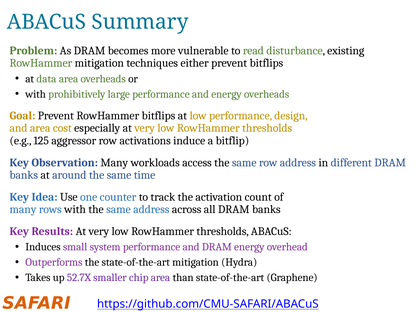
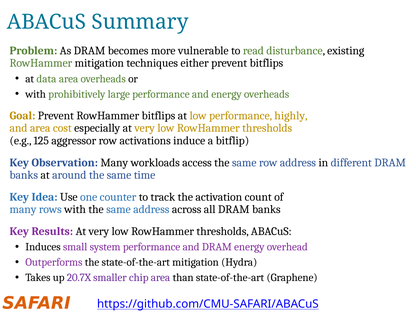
design: design -> highly (291, 116)
52.7X: 52.7X -> 20.7X (79, 278)
